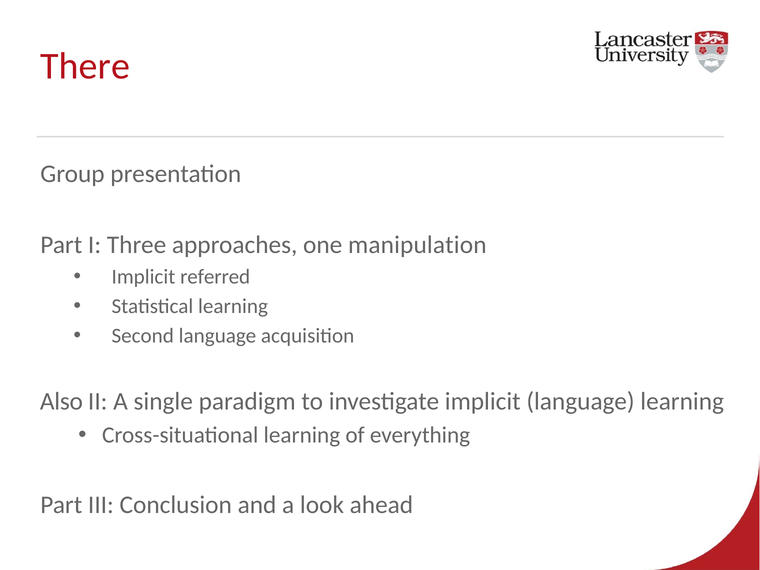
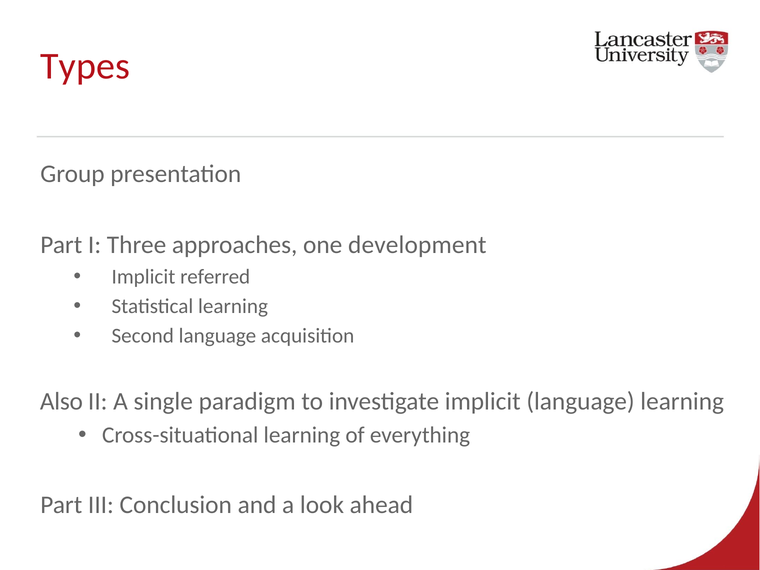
There: There -> Types (85, 66)
manipulation: manipulation -> development (417, 245)
